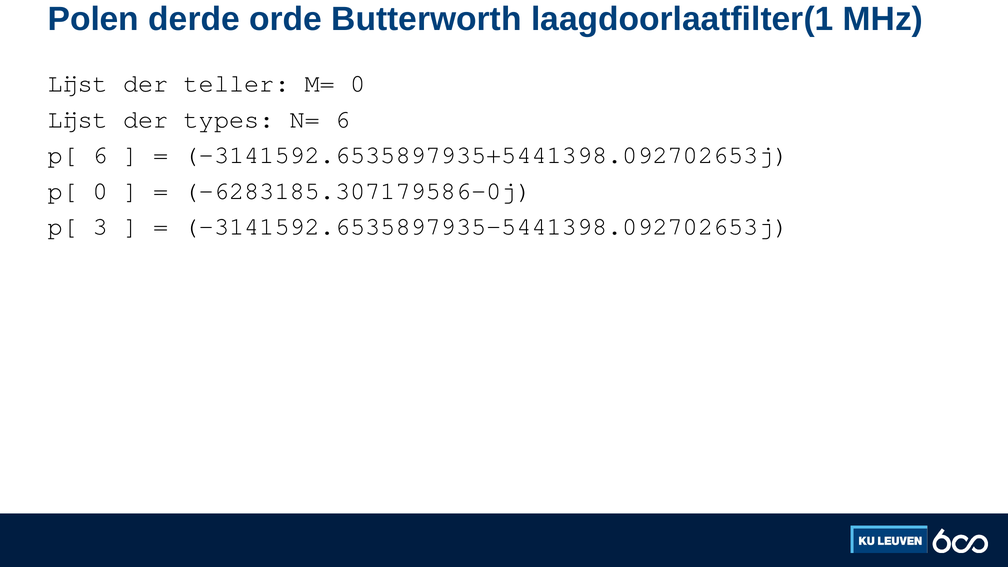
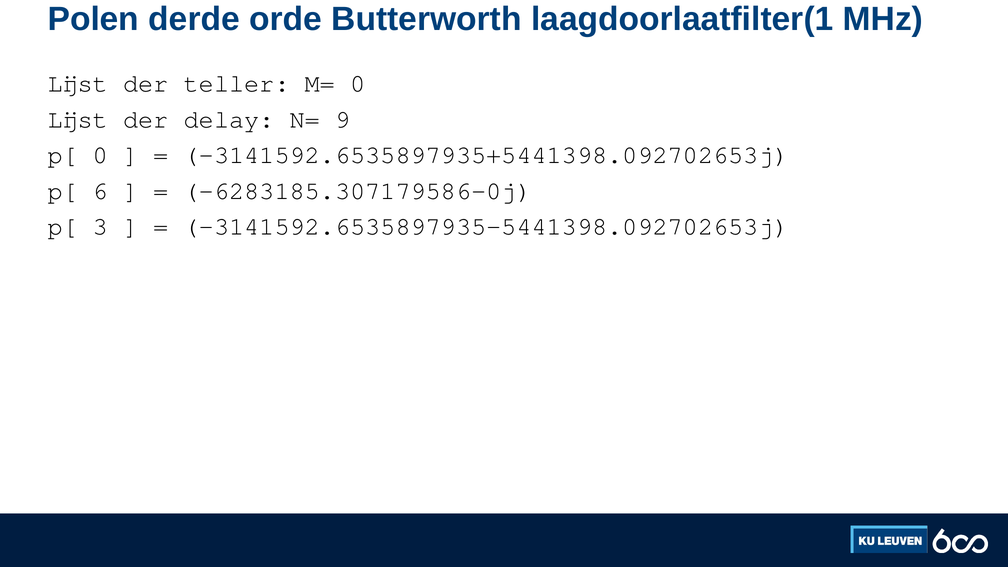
types: types -> delay (229, 119)
N= 6: 6 -> 9 (343, 119)
p[ 6: 6 -> 0 (101, 155)
p[ 0: 0 -> 6 (101, 191)
